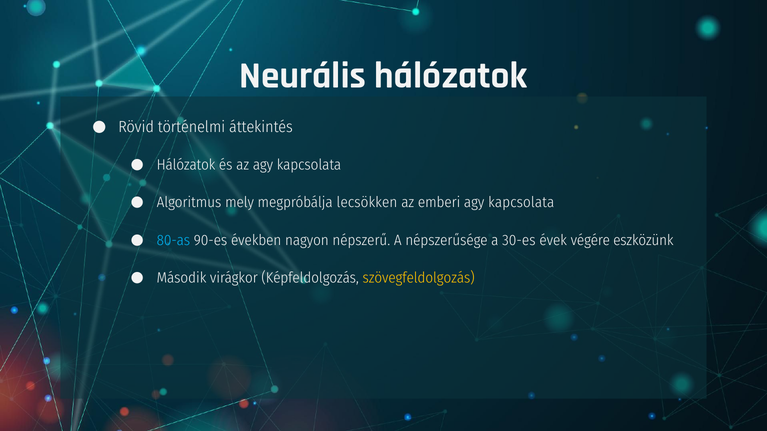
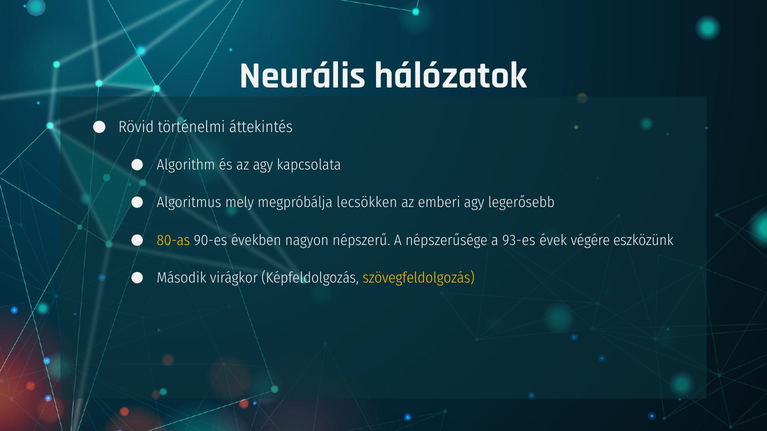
Hálózatok: Hálózatok -> Algorithm (186, 165)
emberi agy kapcsolata: kapcsolata -> legerősebb (521, 203)
80-as colour: light blue -> yellow (173, 240)
30-es: 30-es -> 93-es (519, 240)
